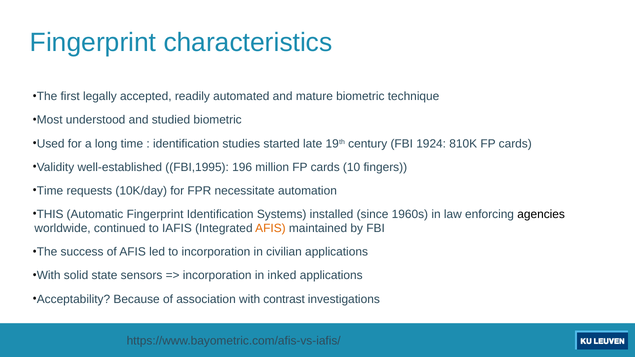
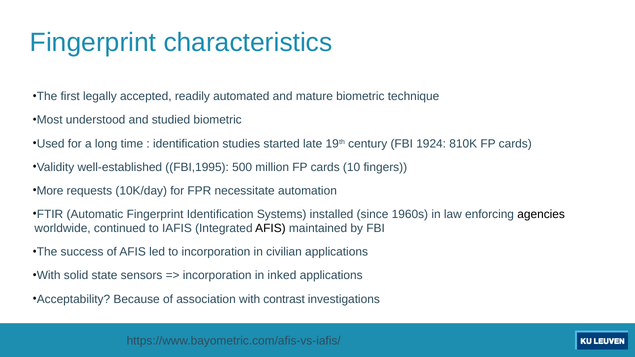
196: 196 -> 500 (242, 167)
Time: Time -> More (50, 191)
THIS: THIS -> FTIR (50, 214)
AFIS colour: orange -> black (270, 229)
